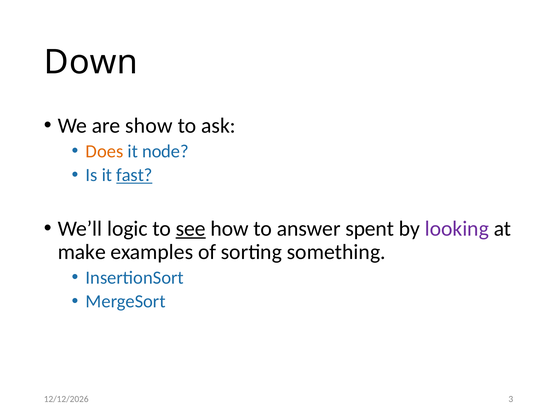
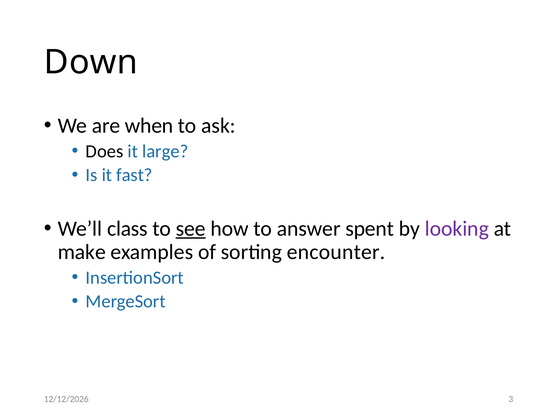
show: show -> when (149, 126)
Does colour: orange -> black (104, 151)
node: node -> large (165, 151)
fast underline: present -> none (134, 175)
logic: logic -> class (127, 228)
something: something -> encounter (336, 252)
